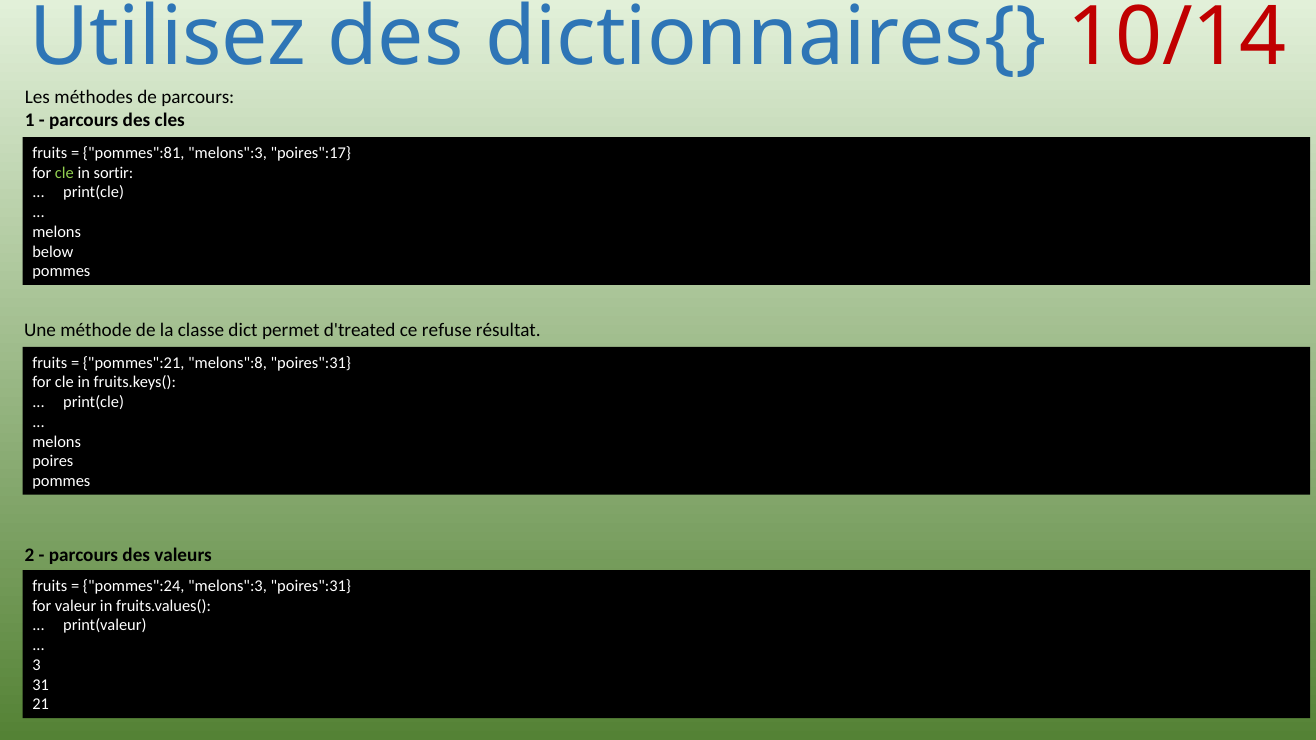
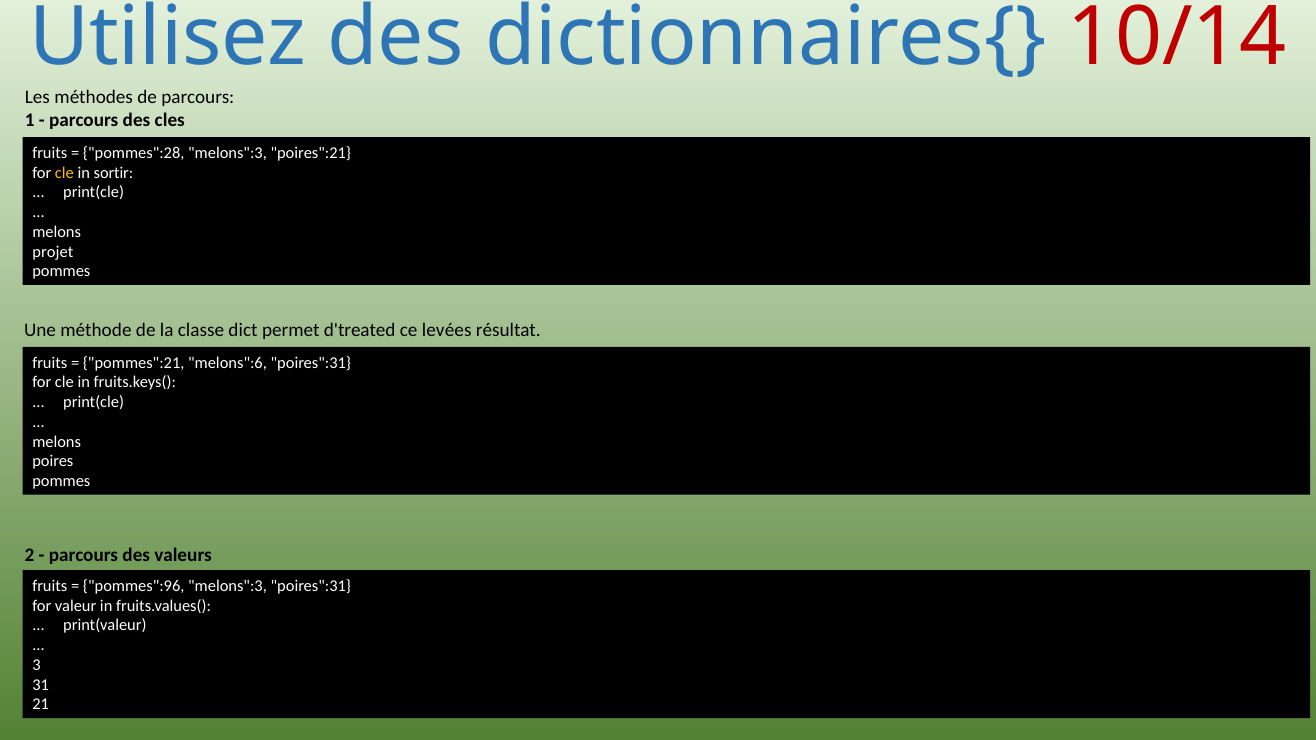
pommes":81: pommes":81 -> pommes":28 (134, 153)
poires":17: poires":17 -> poires":21 (311, 153)
cle colour: light green -> yellow (64, 173)
below: below -> projet (53, 252)
refuse: refuse -> levées (447, 331)
melons":8: melons":8 -> melons":6 (228, 363)
pommes":24: pommes":24 -> pommes":96 (134, 586)
